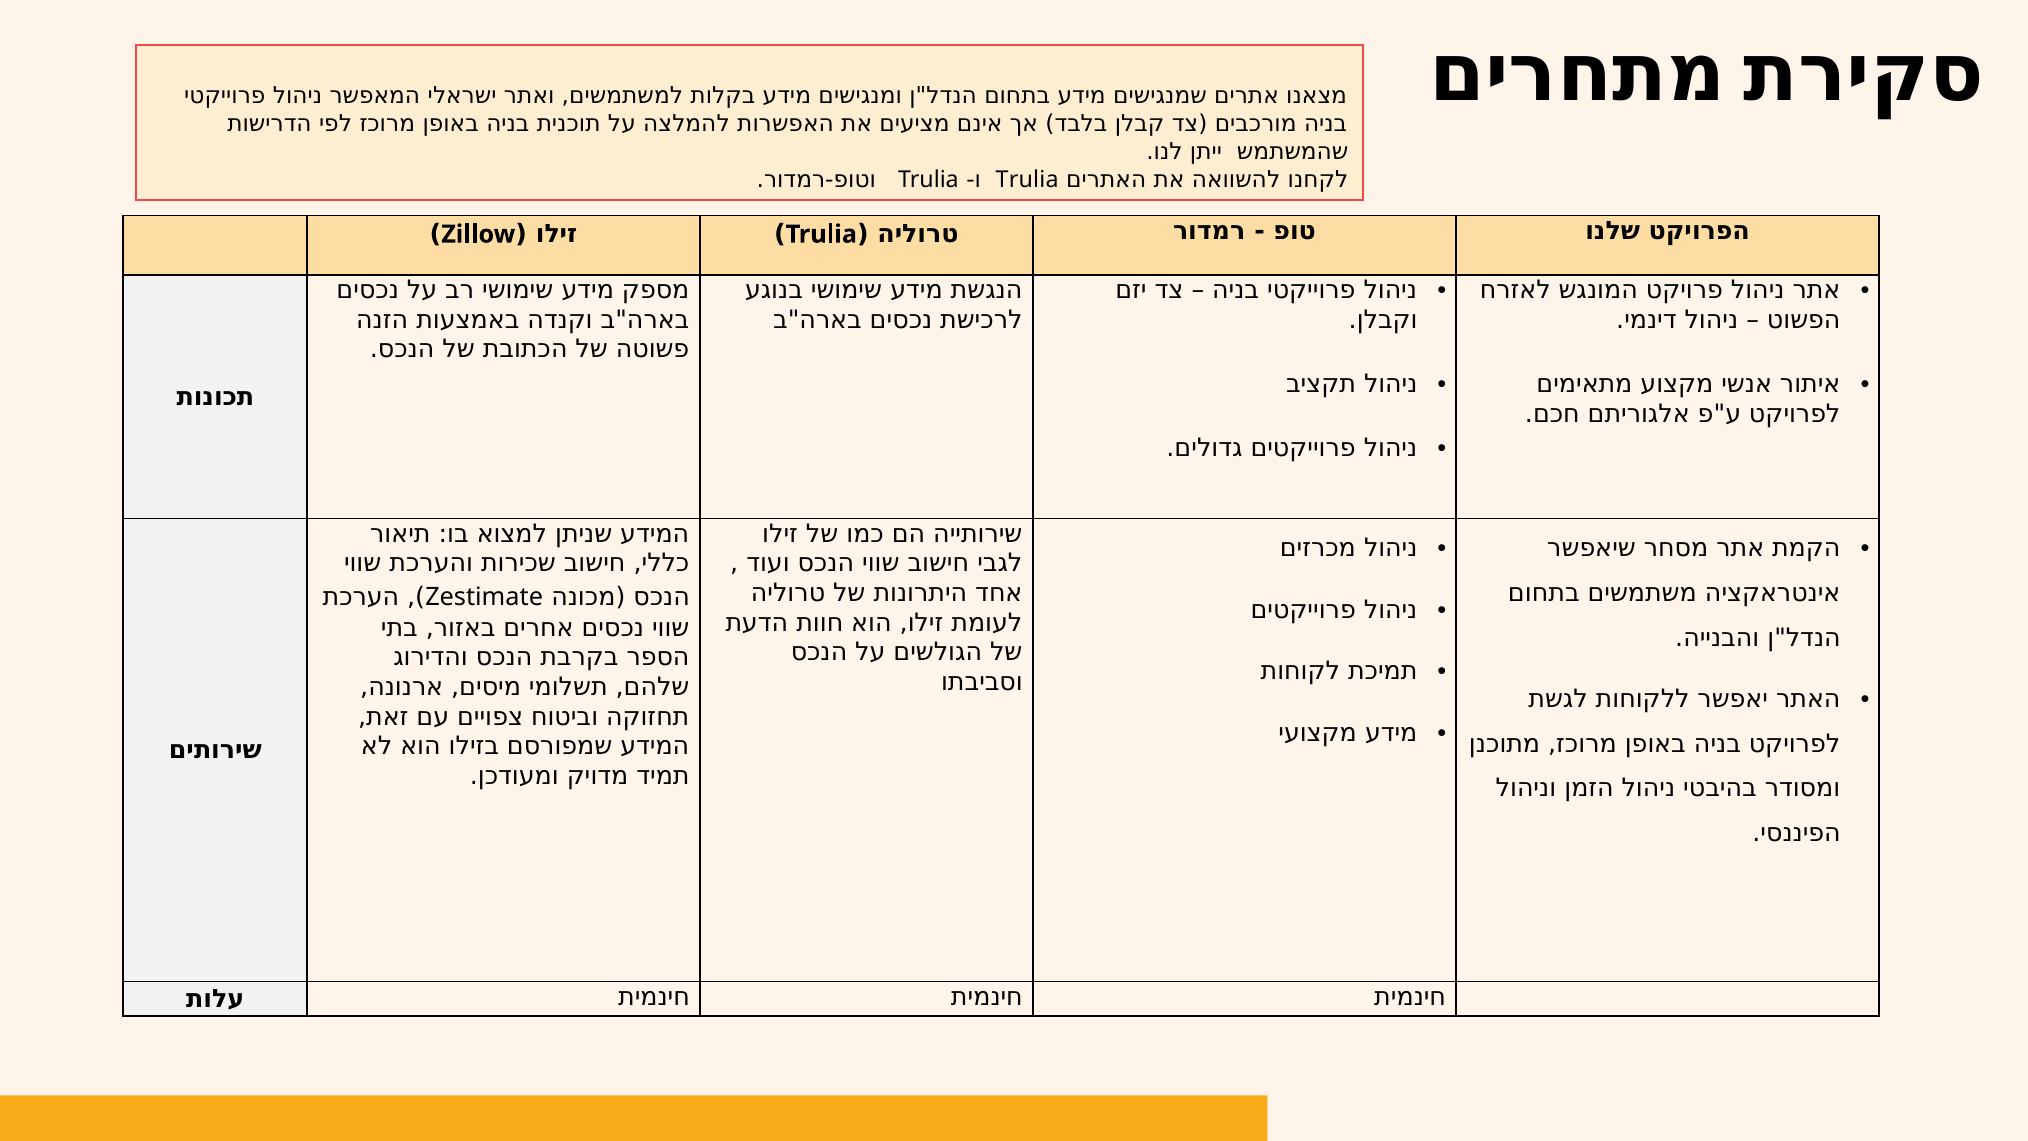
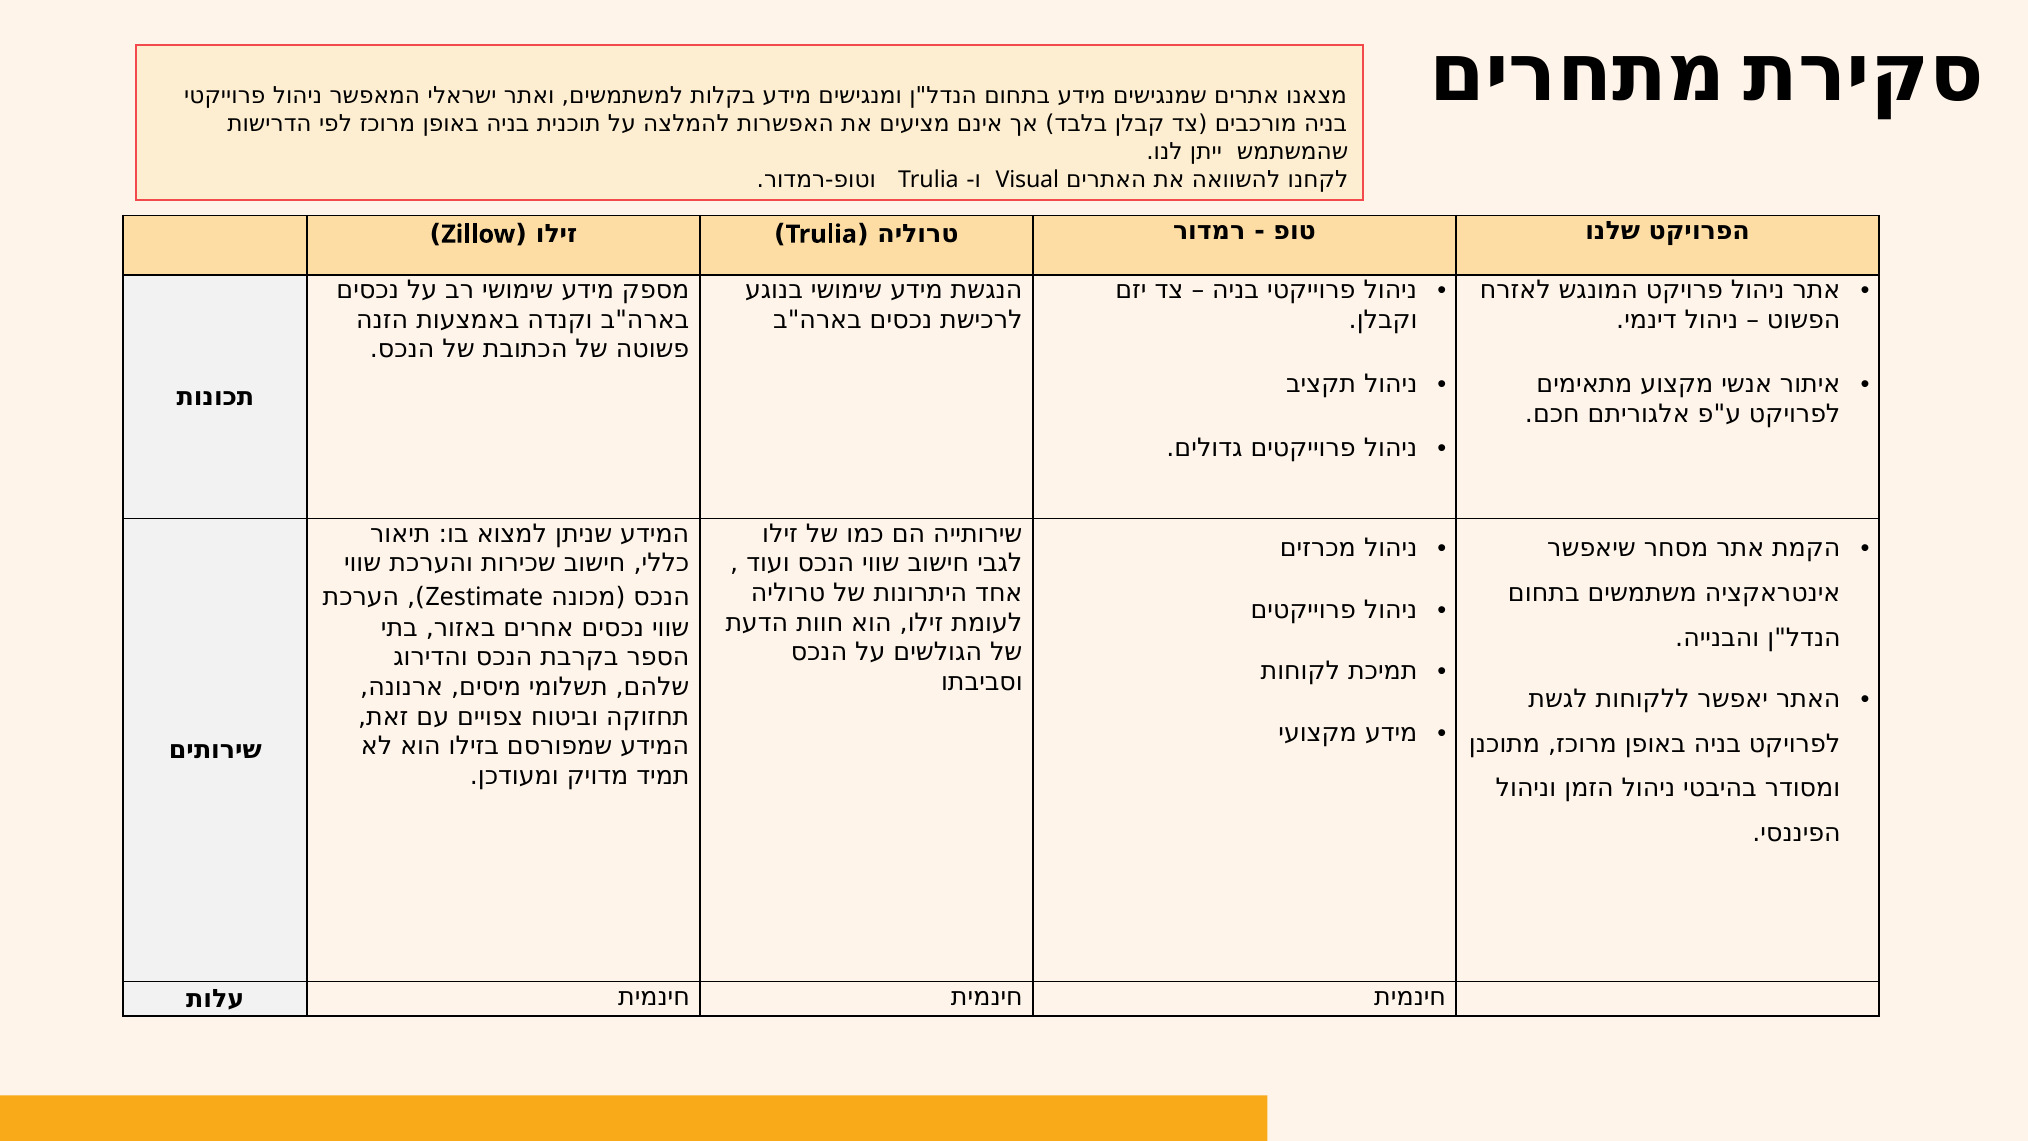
Trulia: Trulia -> Visual (1027, 180)
